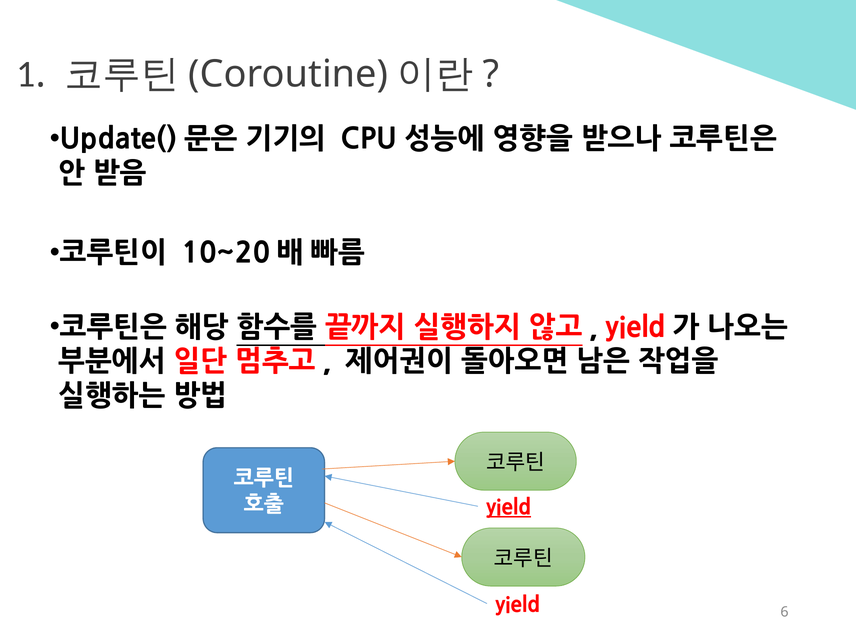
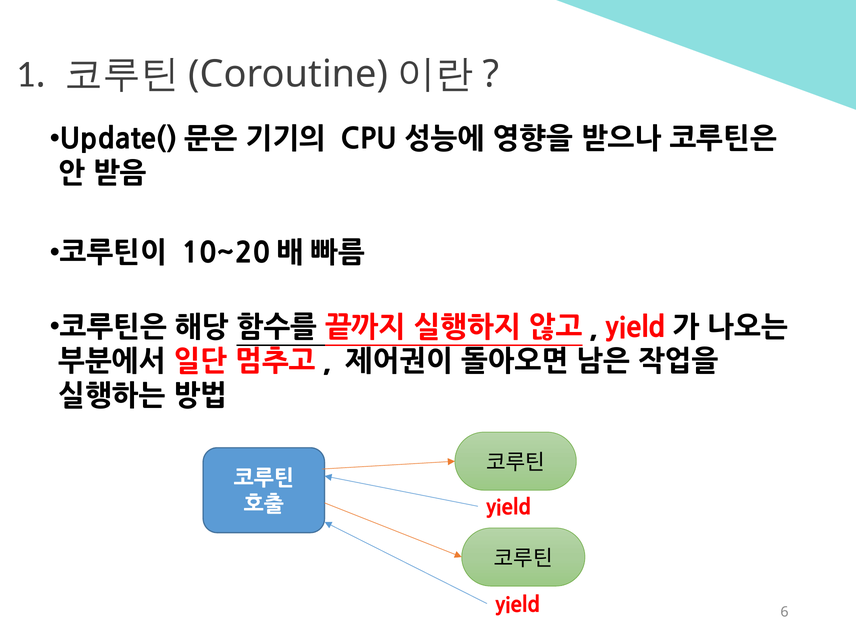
yield underline: present -> none (509, 507)
